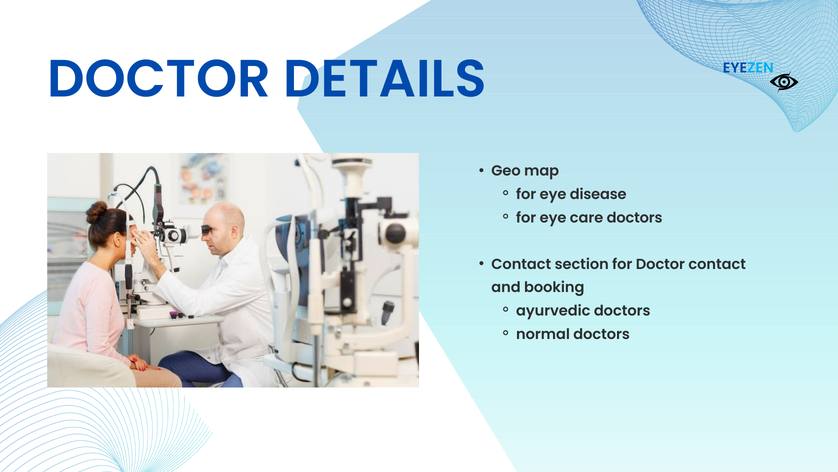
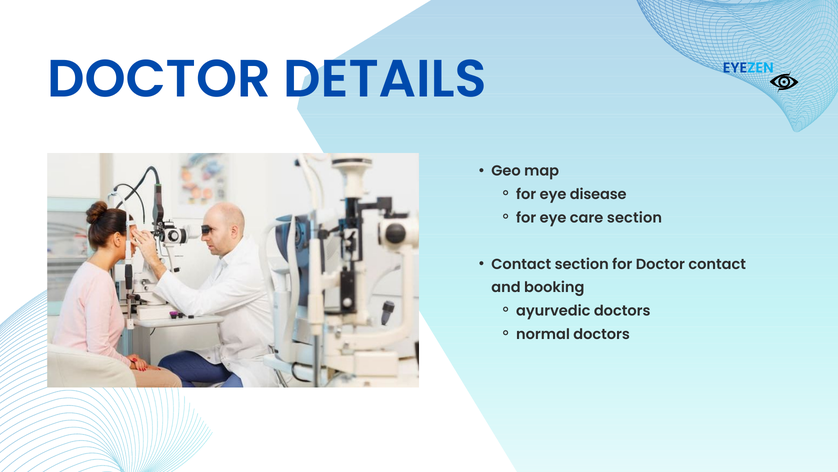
care doctors: doctors -> section (634, 217)
